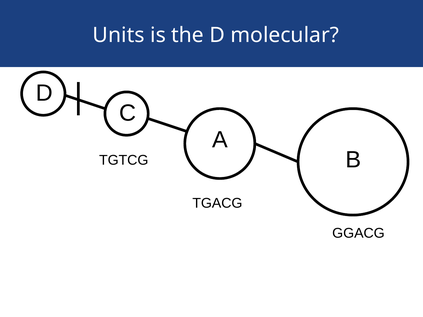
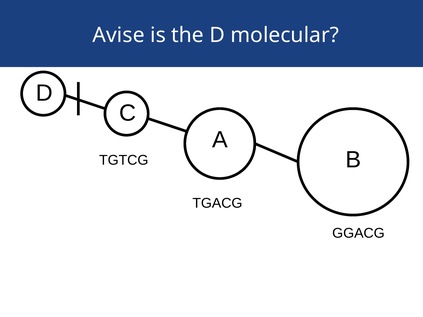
Units: Units -> Avise (119, 35)
